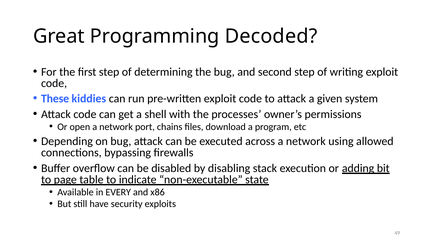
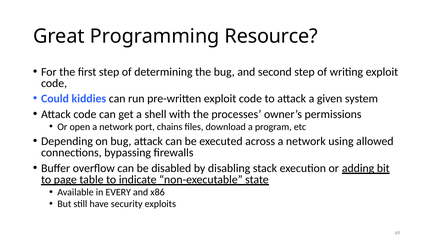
Decoded: Decoded -> Resource (271, 36)
These: These -> Could (55, 99)
